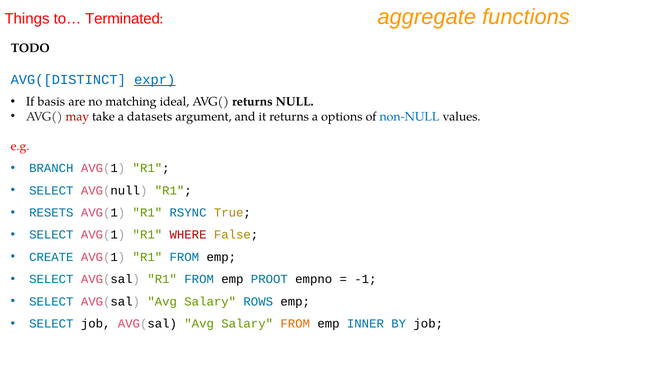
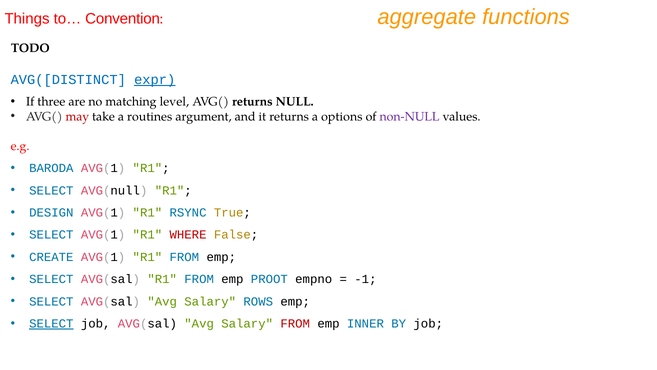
Terminated: Terminated -> Convention (123, 19)
basis: basis -> three (51, 102)
ideal: ideal -> level (174, 102)
datasets: datasets -> routines (150, 116)
non-NULL colour: blue -> purple (410, 116)
BRANCH: BRANCH -> BARODA (51, 168)
RESETS: RESETS -> DESIGN (51, 212)
SELECT underline: none -> present (51, 323)
FROM colour: orange -> red (295, 323)
